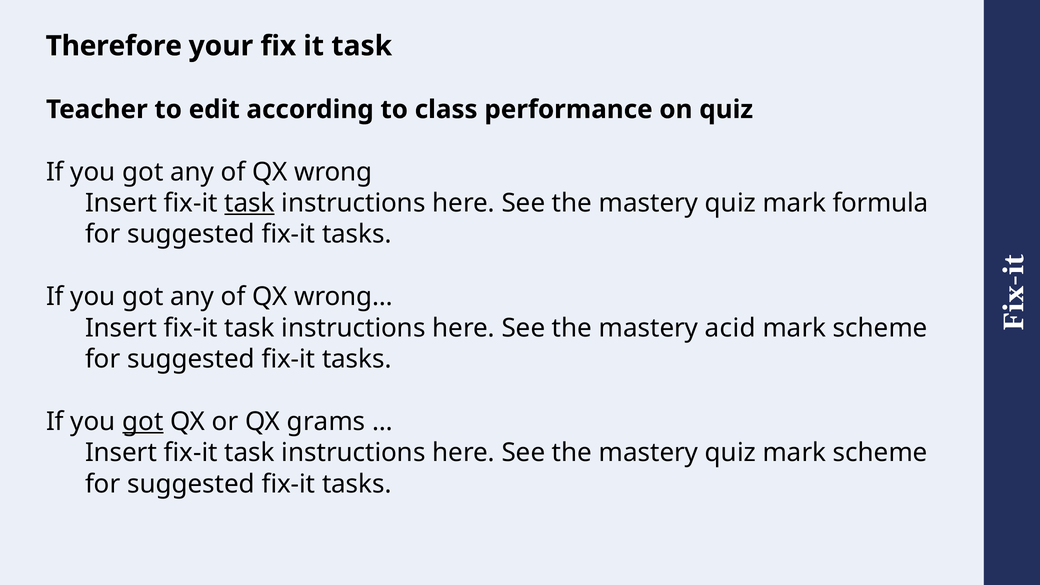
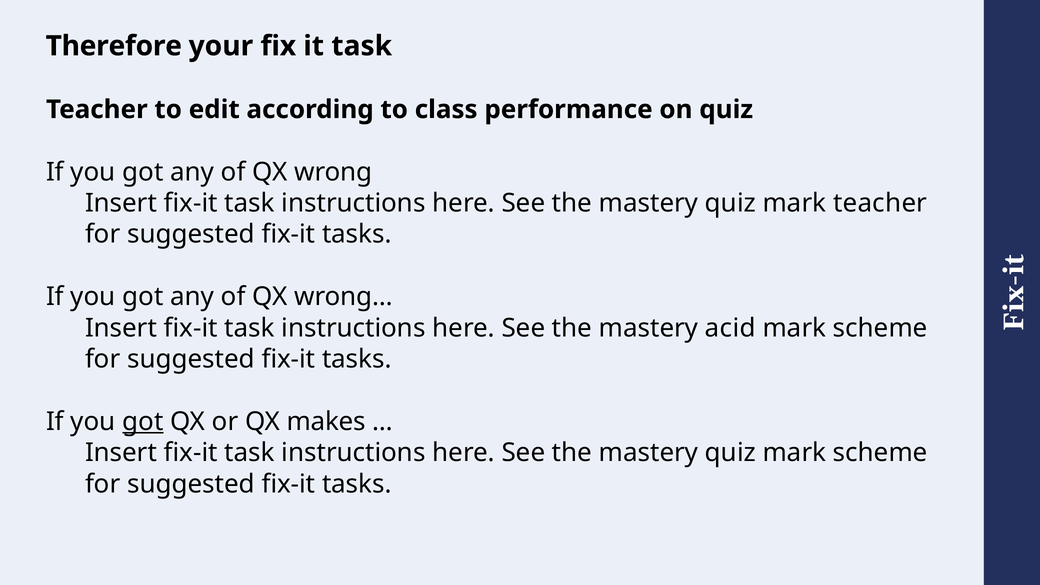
task underline: present -> none (250, 203)
mark formula: formula -> teacher (880, 203)
grams: grams -> makes (326, 422)
